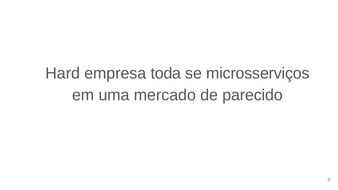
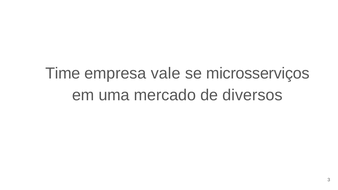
Hard: Hard -> Time (63, 73)
toda: toda -> vale (166, 73)
parecido: parecido -> diversos (253, 95)
